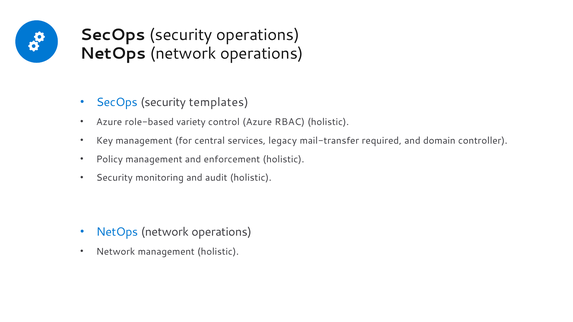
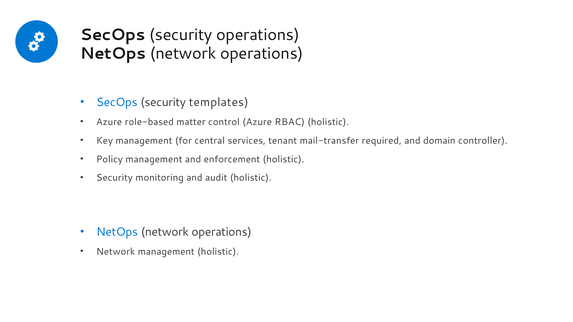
variety: variety -> matter (191, 122)
legacy: legacy -> tenant (283, 141)
